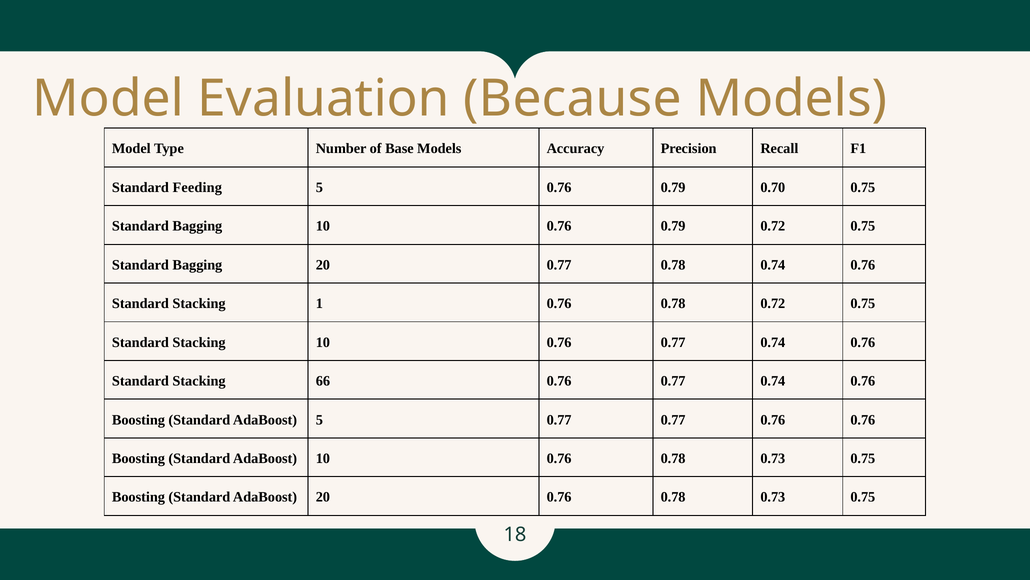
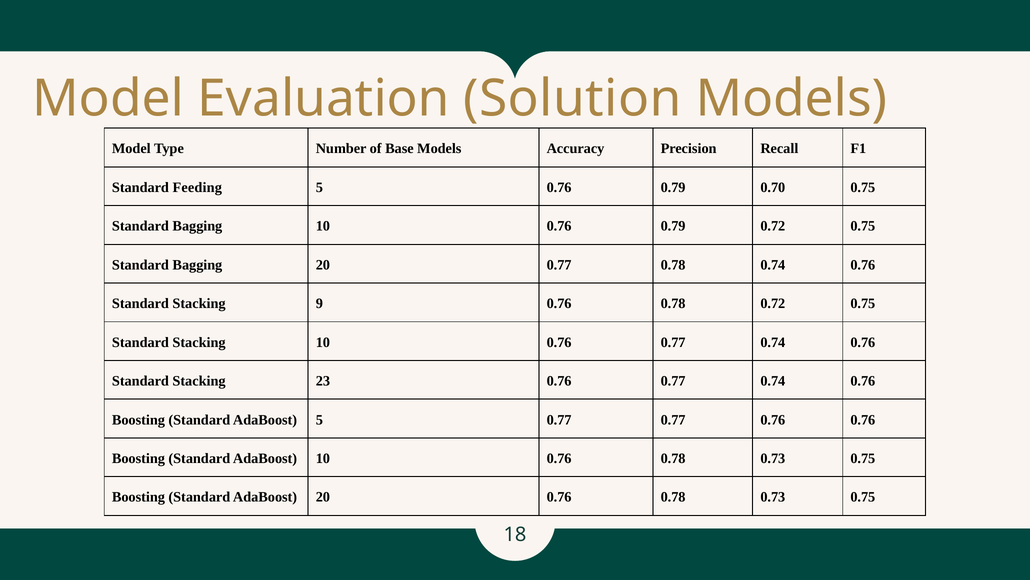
Because: Because -> Solution (572, 99)
1: 1 -> 9 (319, 303)
66: 66 -> 23 (323, 381)
